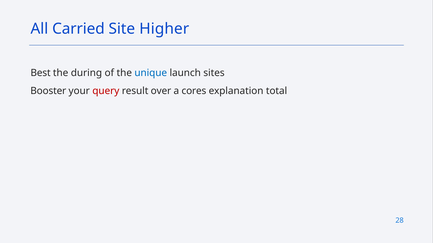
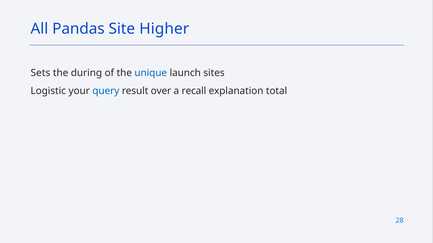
Carried: Carried -> Pandas (78, 29)
Best: Best -> Sets (40, 73)
Booster: Booster -> Logistic (48, 91)
query colour: red -> blue (106, 91)
cores: cores -> recall (194, 91)
